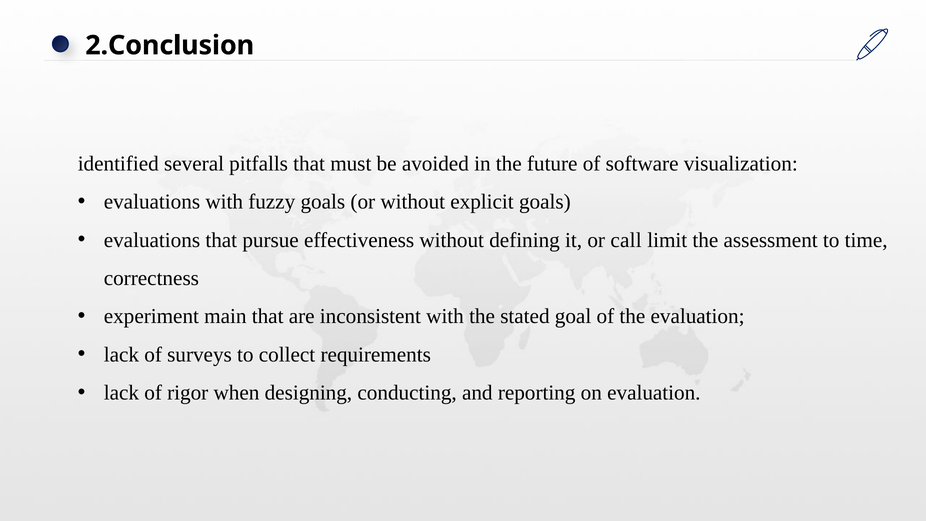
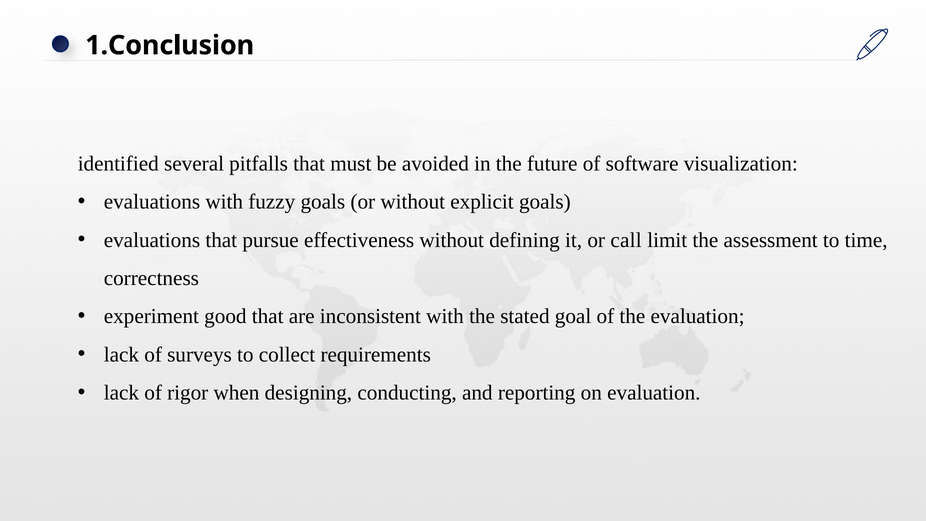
2.Conclusion: 2.Conclusion -> 1.Conclusion (170, 45)
main: main -> good (225, 316)
